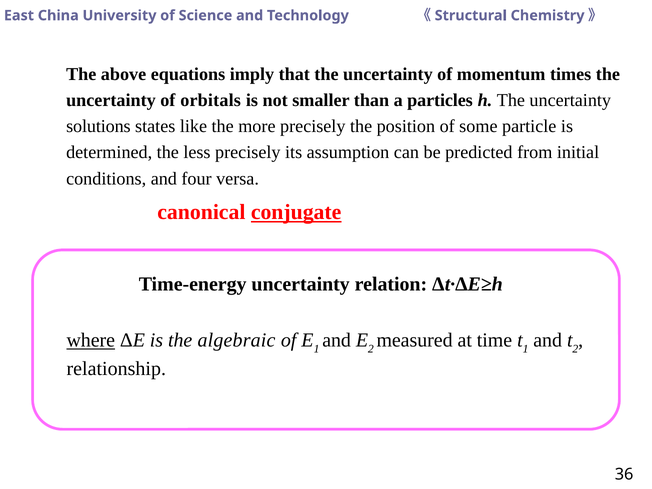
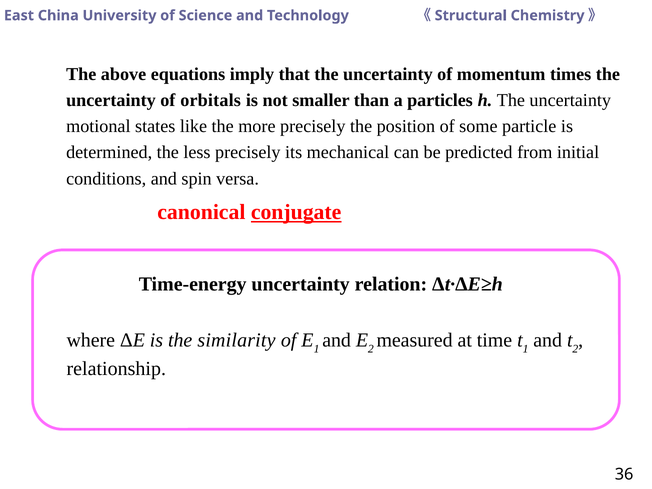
solutions: solutions -> motional (98, 126)
assumption: assumption -> mechanical (348, 152)
four: four -> spin (197, 179)
where underline: present -> none (91, 340)
algebraic: algebraic -> similarity (236, 340)
